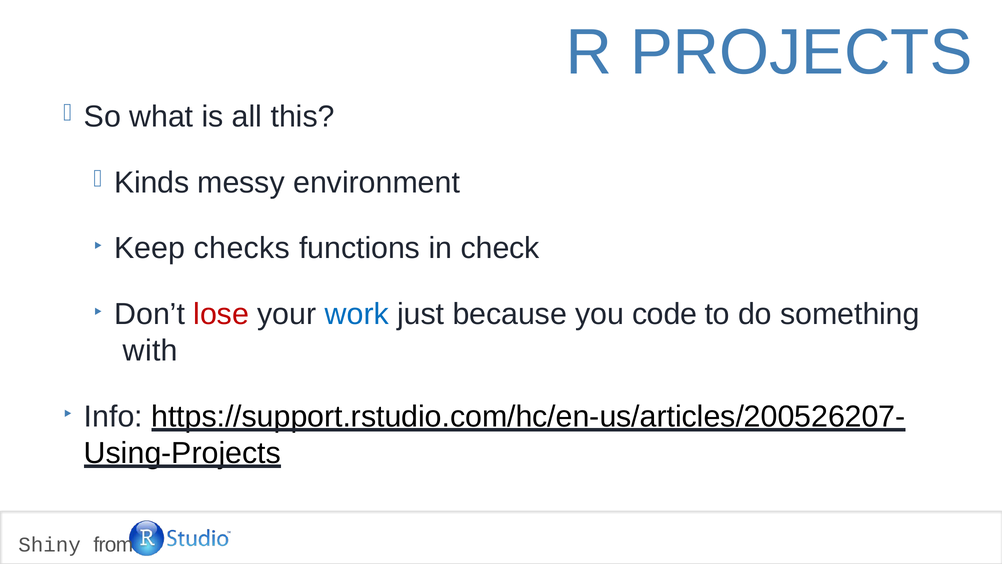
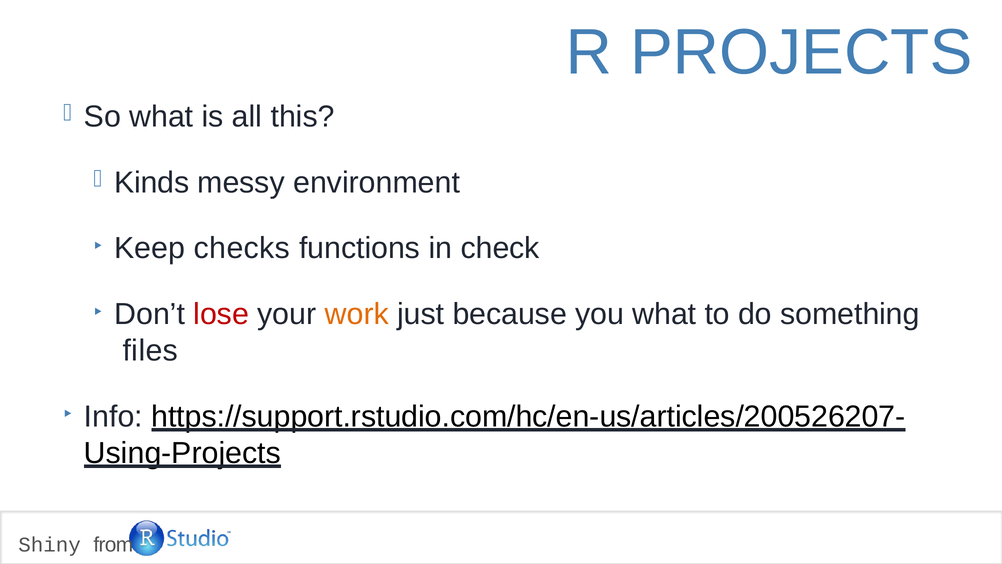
work colour: blue -> orange (357, 314)
you code: code -> what (664, 314)
with: with -> files (150, 350)
